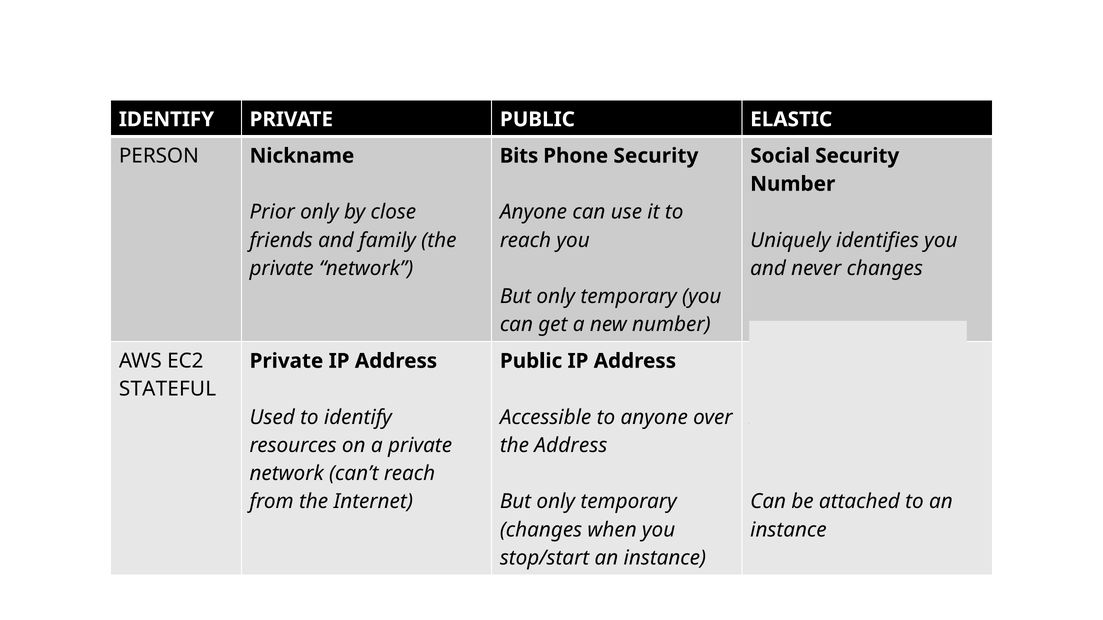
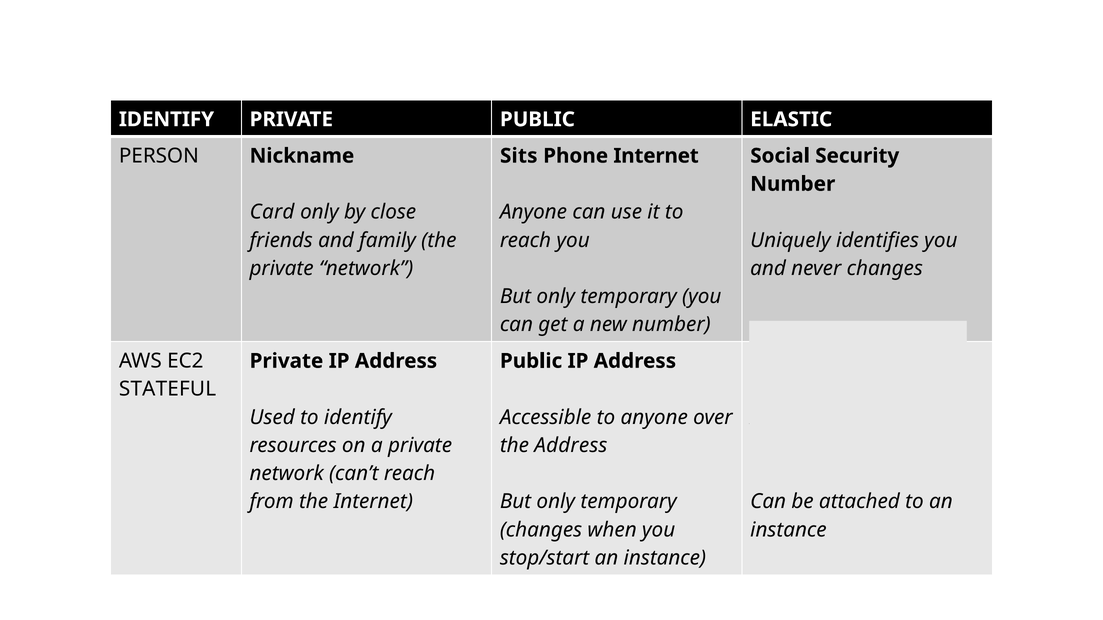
Bits: Bits -> Sits (519, 156)
Phone Security: Security -> Internet (656, 156)
Prior: Prior -> Card (272, 212)
